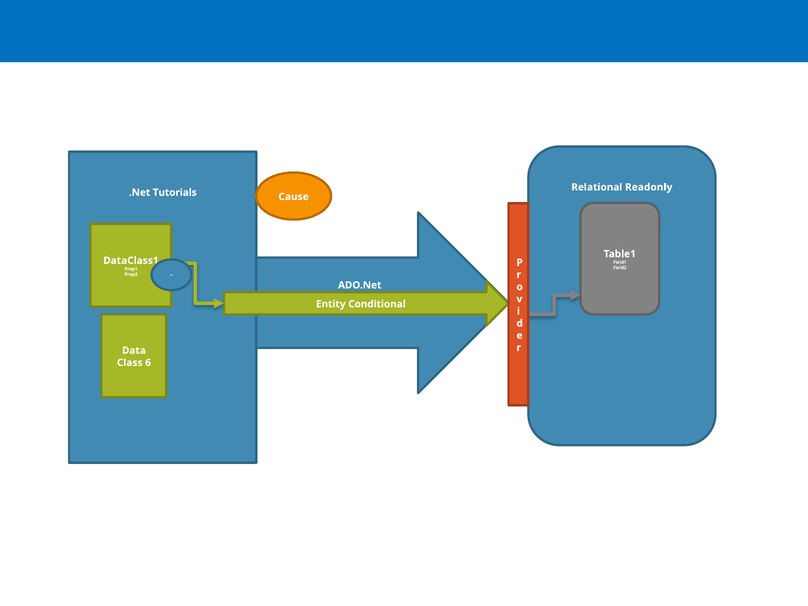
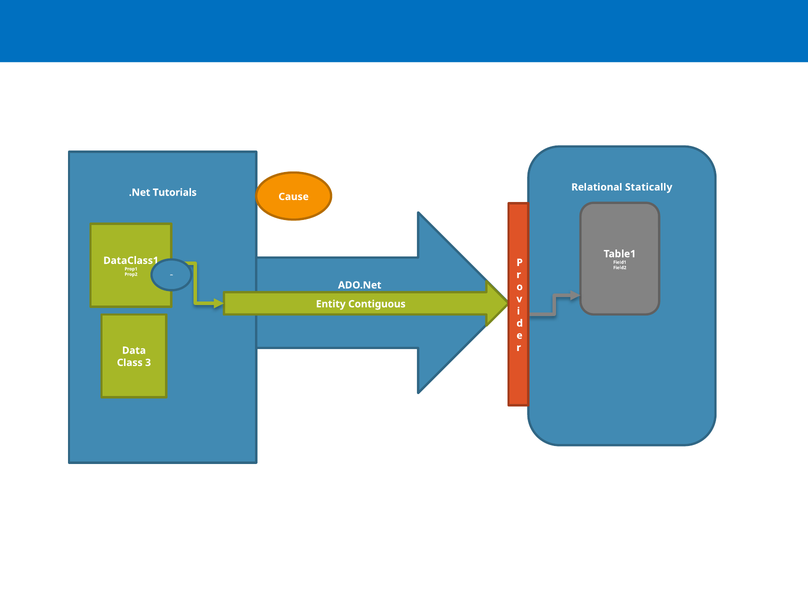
Readonly: Readonly -> Statically (649, 187)
Conditional: Conditional -> Contiguous (377, 304)
6: 6 -> 3 (148, 363)
